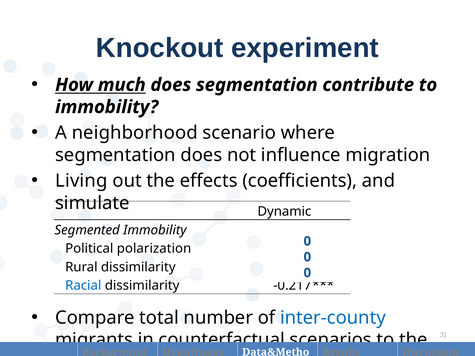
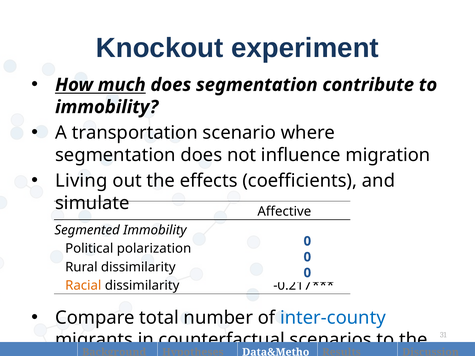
neighborhood: neighborhood -> transportation (135, 133)
Dynamic: Dynamic -> Affective (284, 212)
Racial colour: blue -> orange (83, 286)
